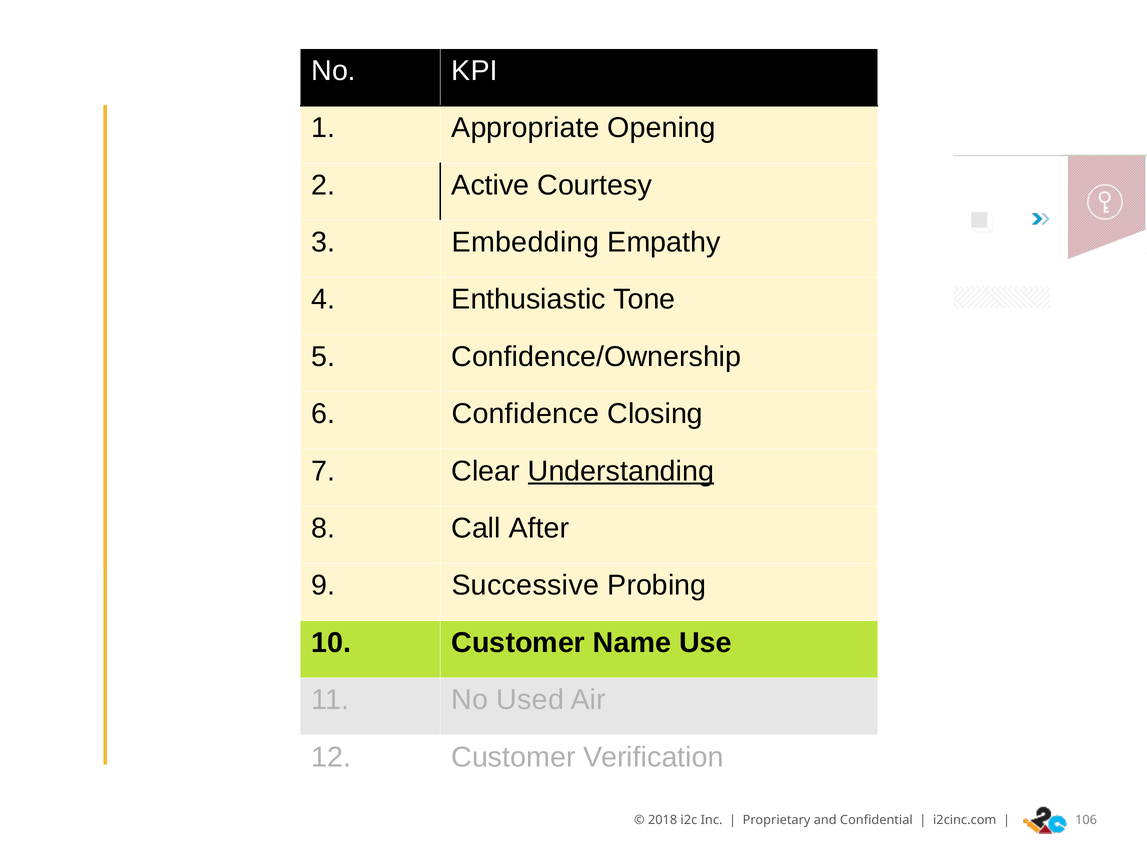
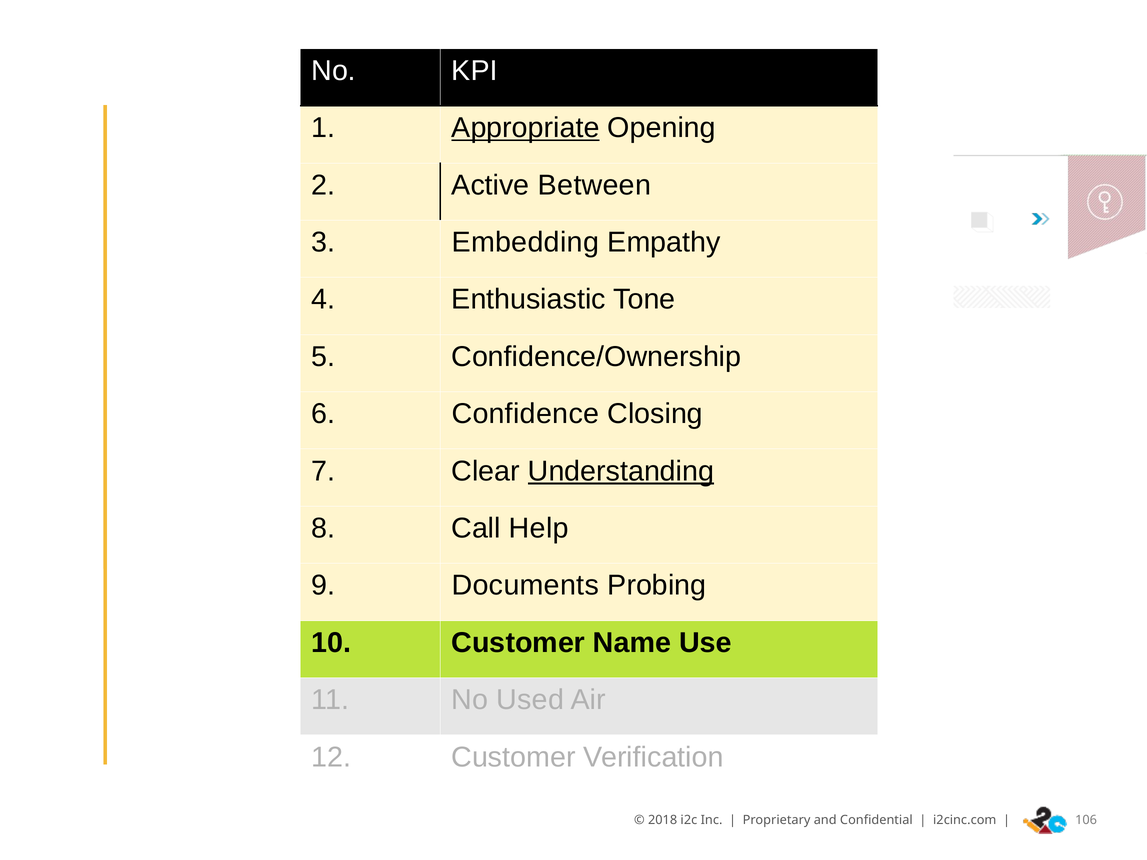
Appropriate underline: none -> present (525, 128)
Courtesy: Courtesy -> Between (595, 185)
After: After -> Help (539, 528)
Successive: Successive -> Documents (525, 586)
